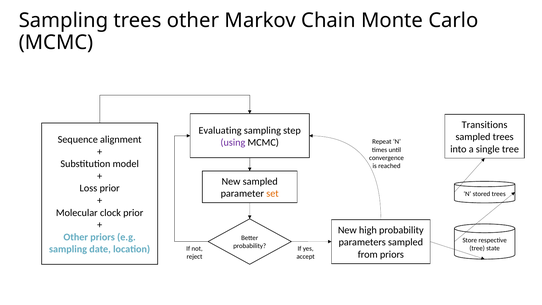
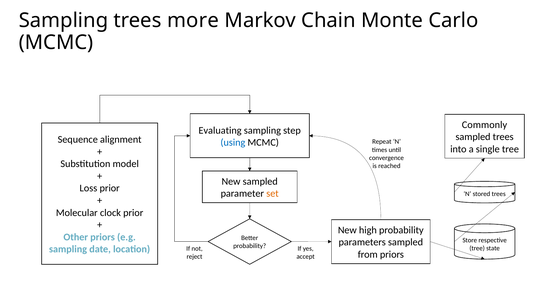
trees other: other -> more (193, 21)
Transitions: Transitions -> Commonly (485, 125)
using colour: purple -> blue (233, 142)
